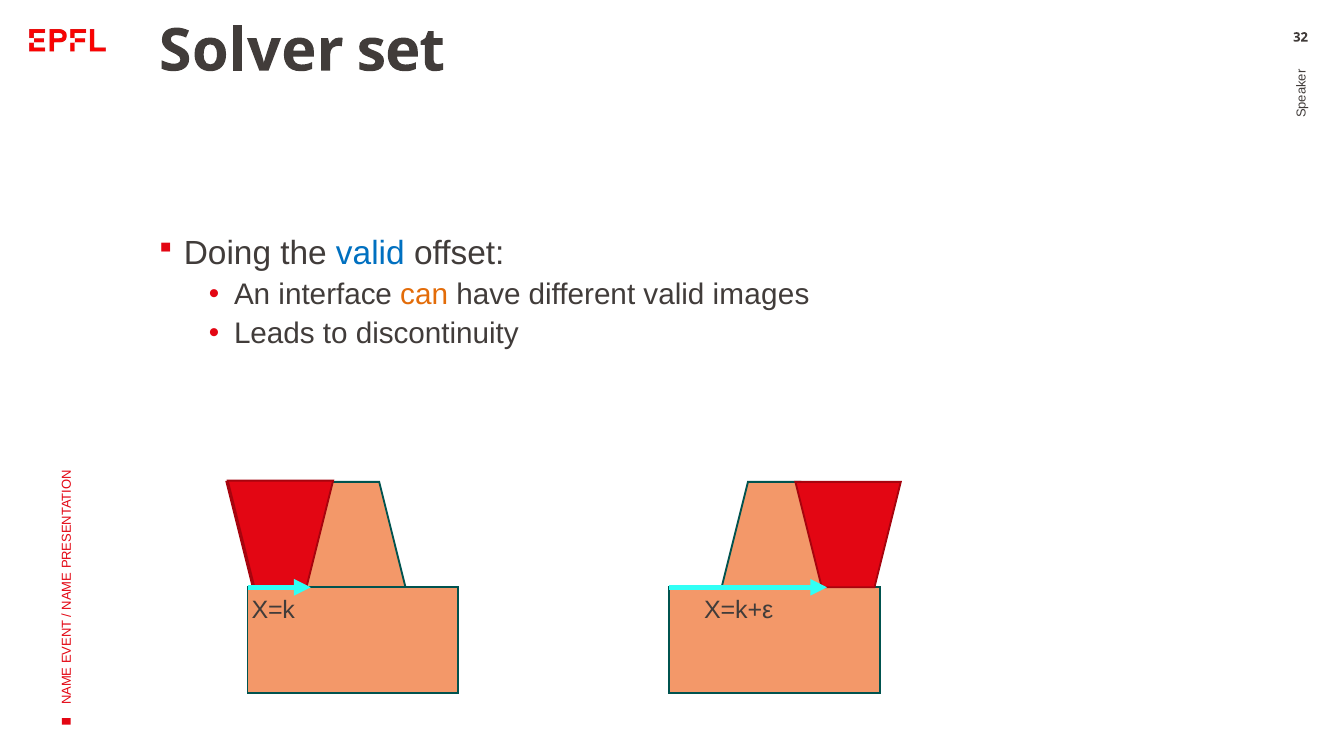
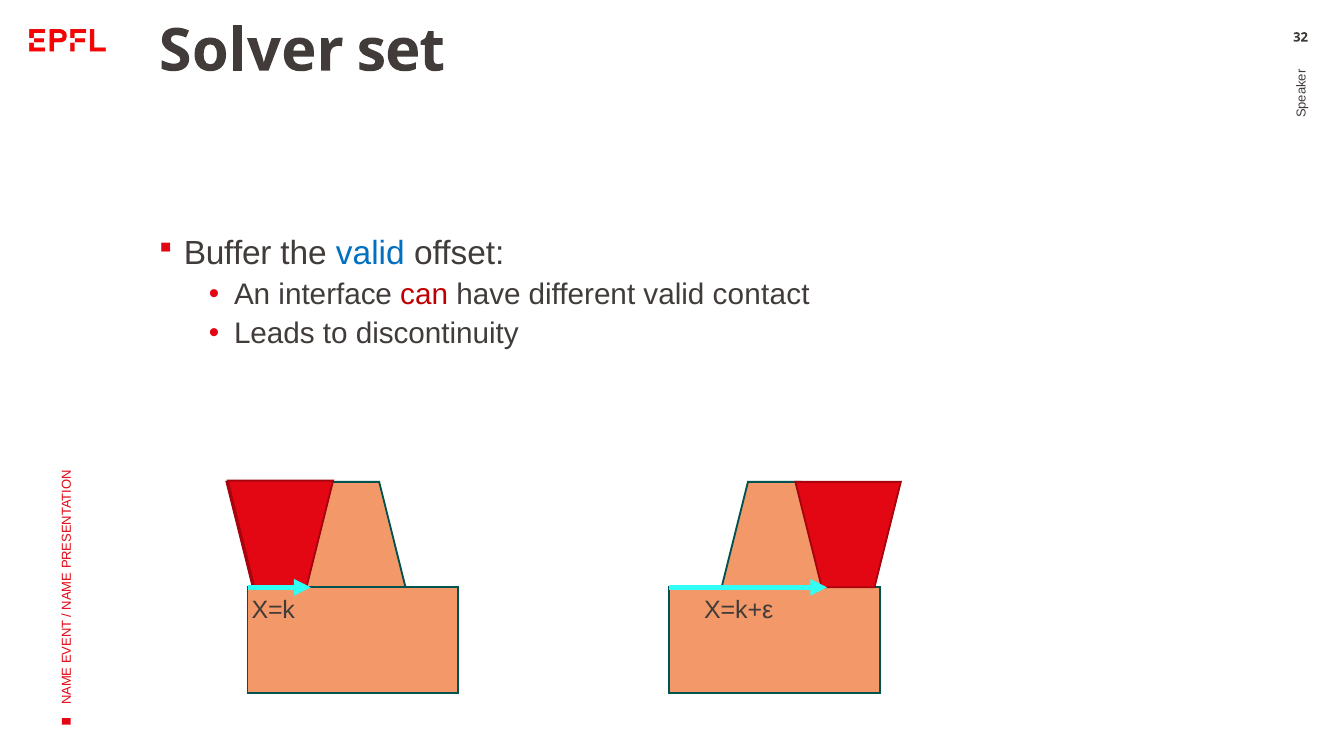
Doing: Doing -> Buffer (228, 253)
can colour: orange -> red (424, 294)
images: images -> contact (761, 294)
